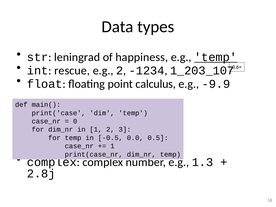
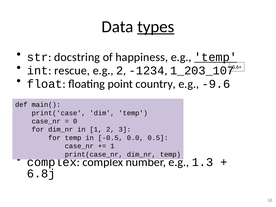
types underline: none -> present (156, 27)
leningrad: leningrad -> docstring (77, 57)
calculus: calculus -> country (156, 84)
-9.9: -9.9 -> -9.6 (216, 84)
2.8j: 2.8j -> 6.8j (41, 174)
